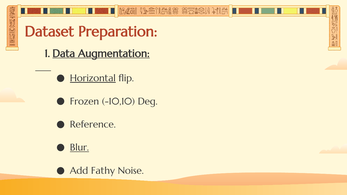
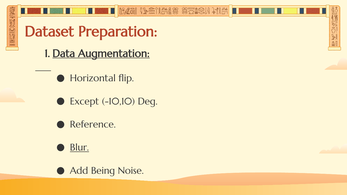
Horizontal underline: present -> none (93, 78)
Frozen: Frozen -> Except (84, 101)
Fathy: Fathy -> Being (103, 171)
